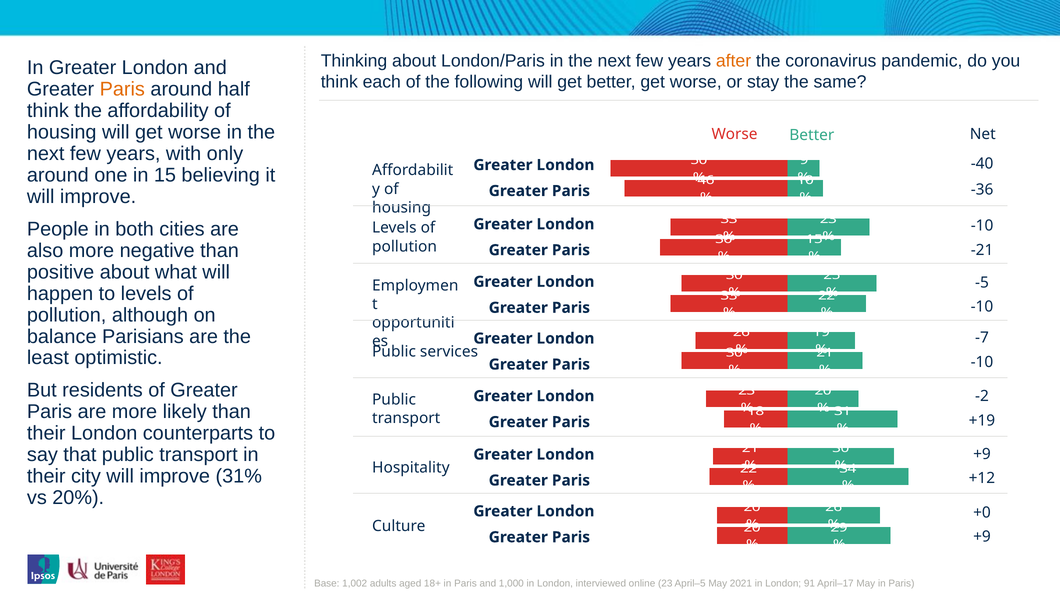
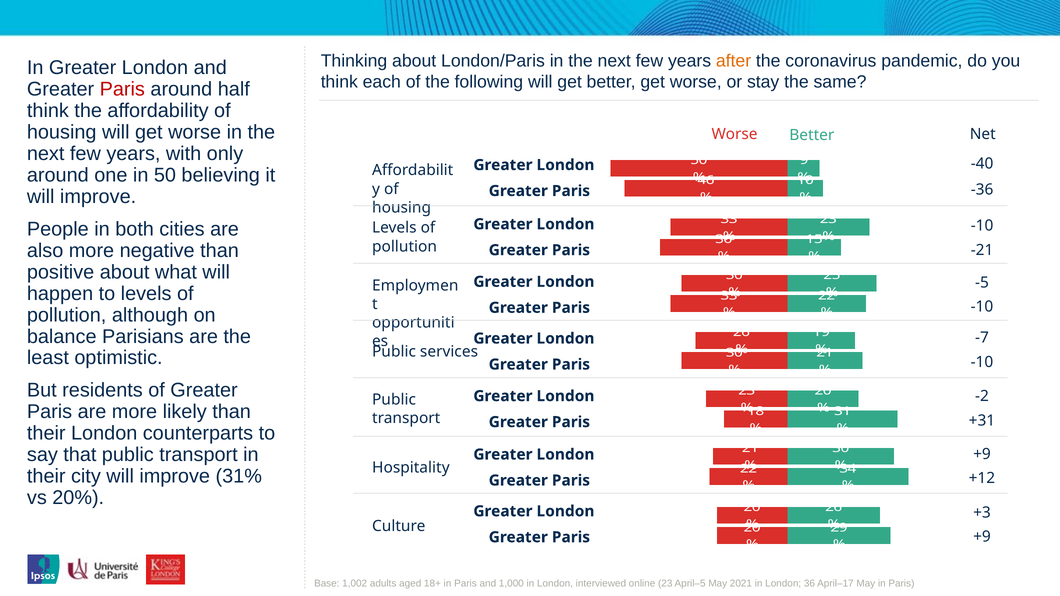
Paris colour: orange -> red (122, 89)
in 15: 15 -> 50 (165, 175)
+19: +19 -> +31 (982, 421)
+0: +0 -> +3 (982, 513)
London 91: 91 -> 36 (809, 584)
